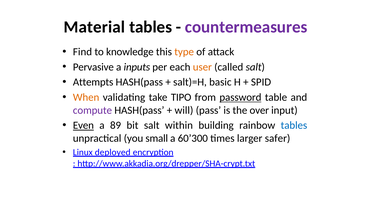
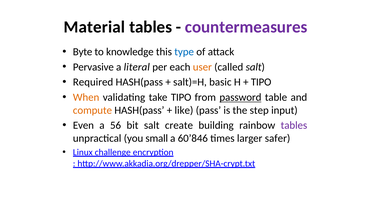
Find: Find -> Byte (83, 52)
type colour: orange -> blue (184, 52)
inputs: inputs -> literal (137, 67)
Attempts: Attempts -> Required (93, 82)
SPID: SPID -> TIPO (261, 82)
compute colour: purple -> orange (92, 110)
will: will -> like (184, 110)
over: over -> step (259, 110)
Even underline: present -> none (83, 125)
89: 89 -> 56 (116, 125)
within: within -> create (179, 125)
tables colour: blue -> purple (294, 125)
60’300: 60’300 -> 60’846 (193, 138)
deployed: deployed -> challenge (113, 152)
